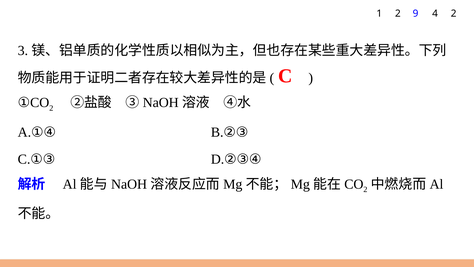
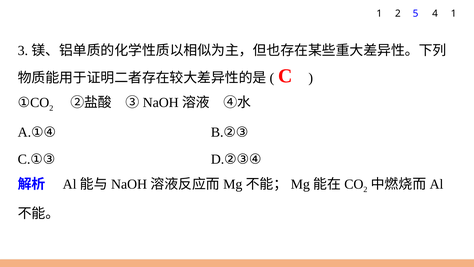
9: 9 -> 5 (416, 13)
4 2: 2 -> 1 (454, 13)
